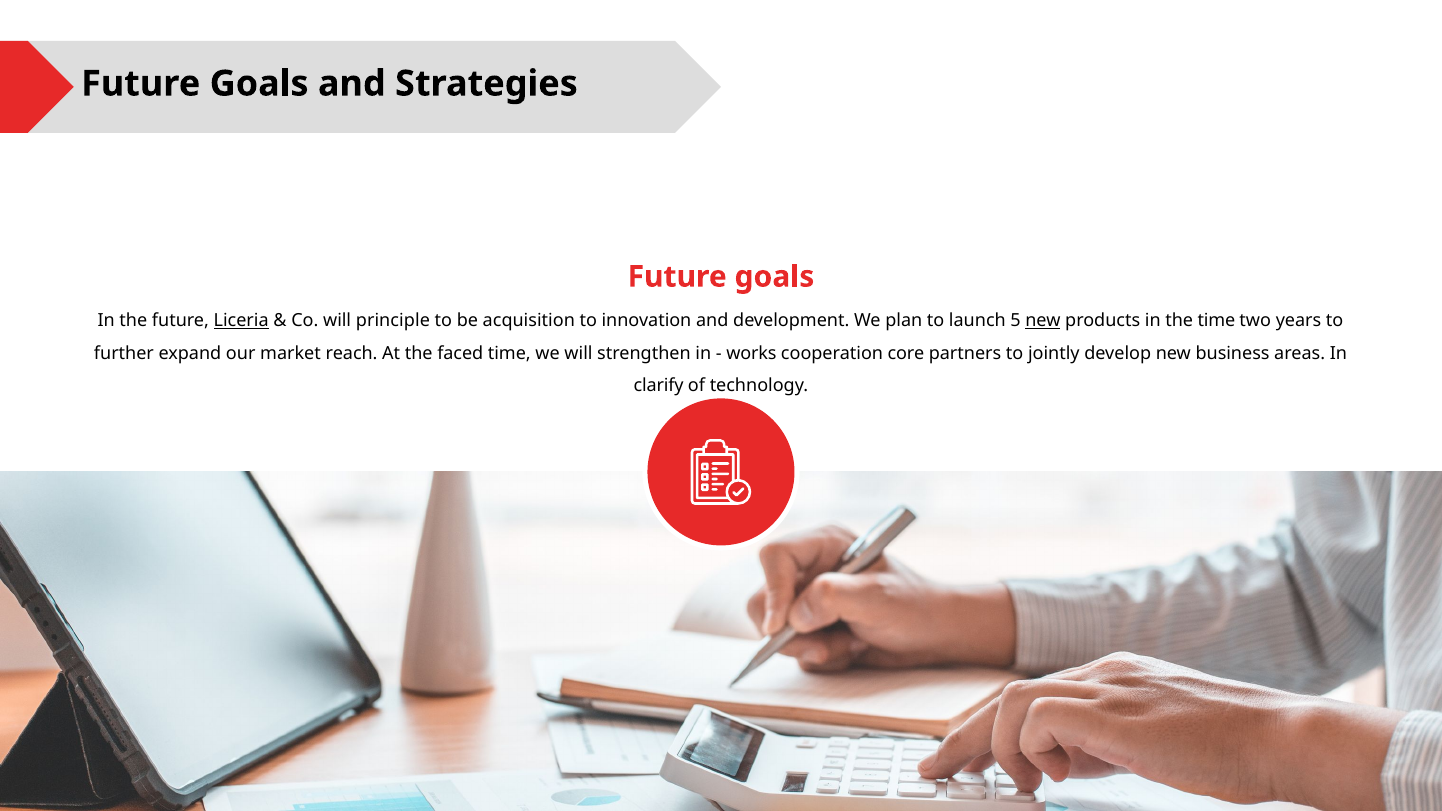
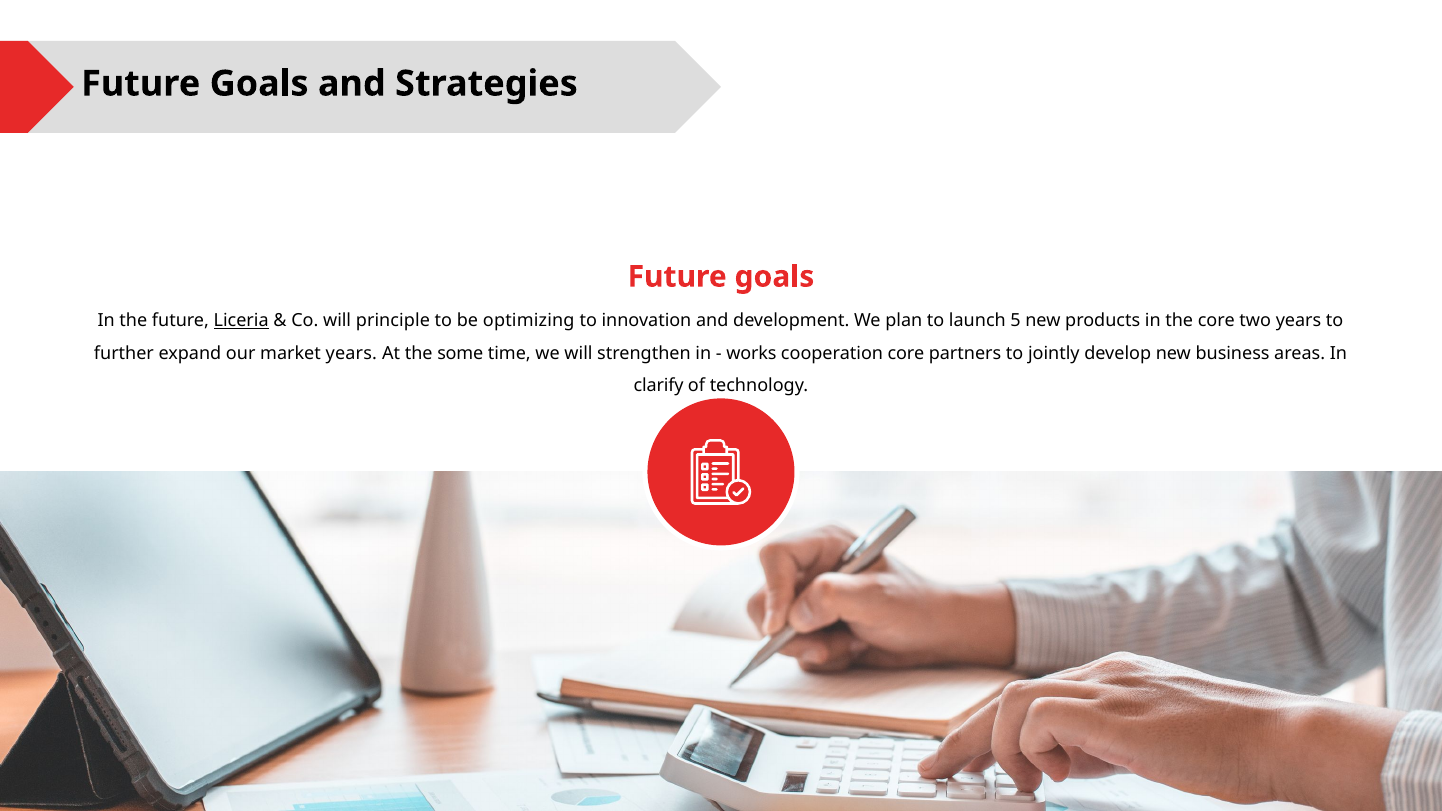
acquisition: acquisition -> optimizing (529, 321)
new underline: present -> none (1043, 321)
the time: time -> core (1216, 321)
market reach: reach -> years (351, 353)
faced: faced -> some (460, 353)
